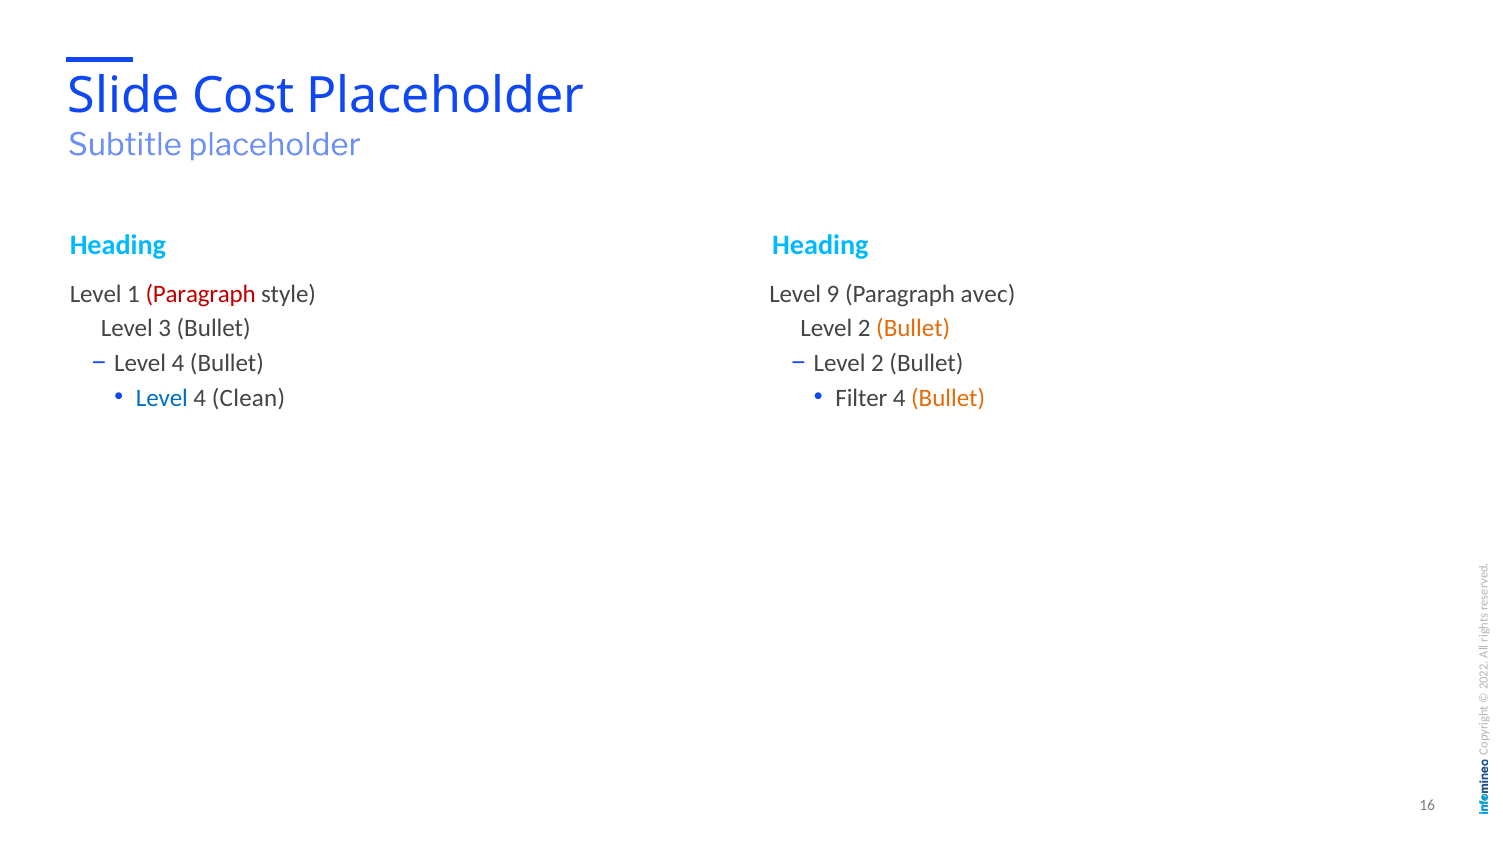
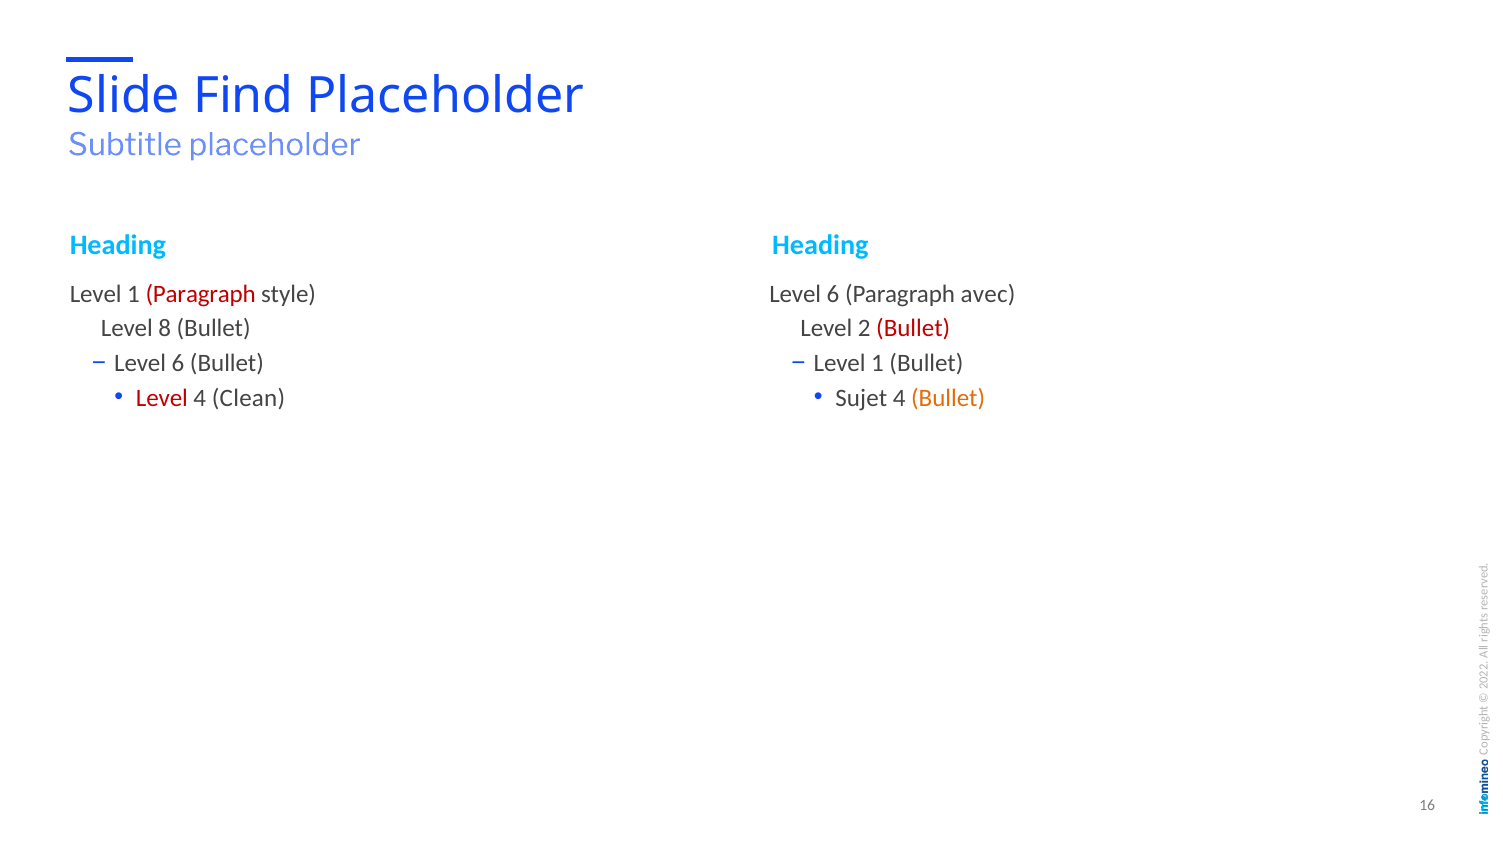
Cost: Cost -> Find (243, 96)
9: 9 -> 6 (833, 294)
3: 3 -> 8 (165, 329)
Bullet colour: orange -> red (913, 329)
4: 4 -> 6 (178, 364)
2: 2 -> 1 (877, 364)
Level colour: blue -> red (162, 398)
Filter: Filter -> Sujet (861, 398)
